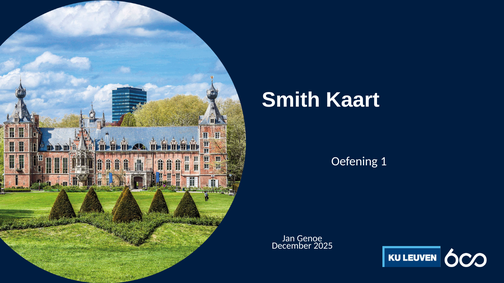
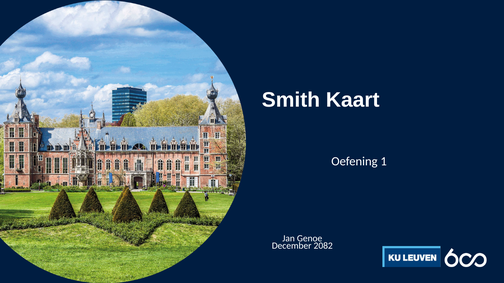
2025: 2025 -> 2082 (323, 246)
